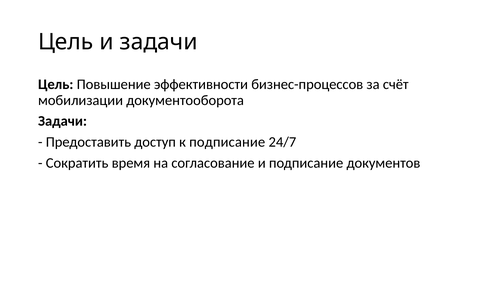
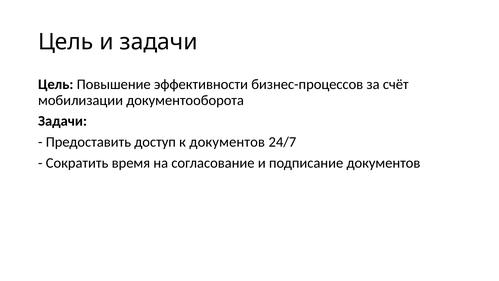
к подписание: подписание -> документов (227, 142)
